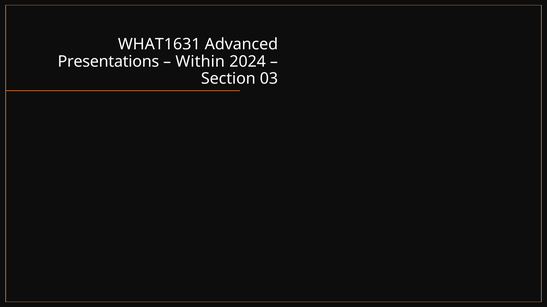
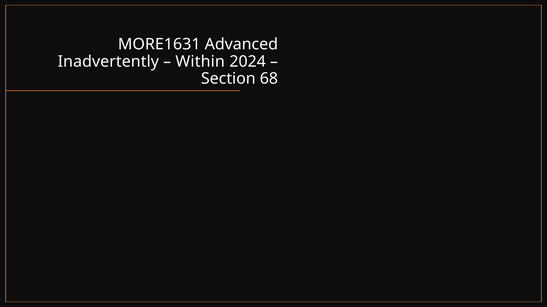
WHAT1631: WHAT1631 -> MORE1631 (159, 44)
Presentations: Presentations -> Inadvertently (108, 62)
03: 03 -> 68 (269, 79)
